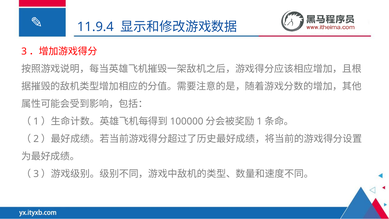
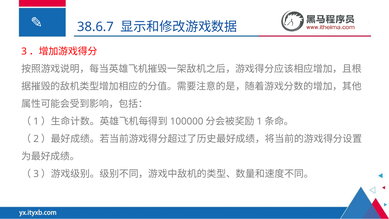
11.9.4: 11.9.4 -> 38.6.7 (96, 27)
